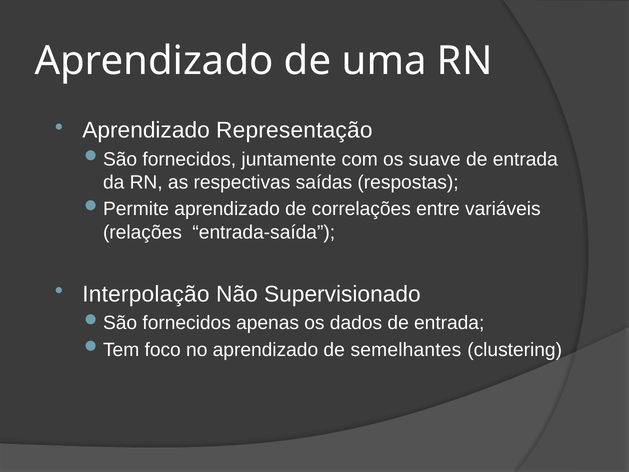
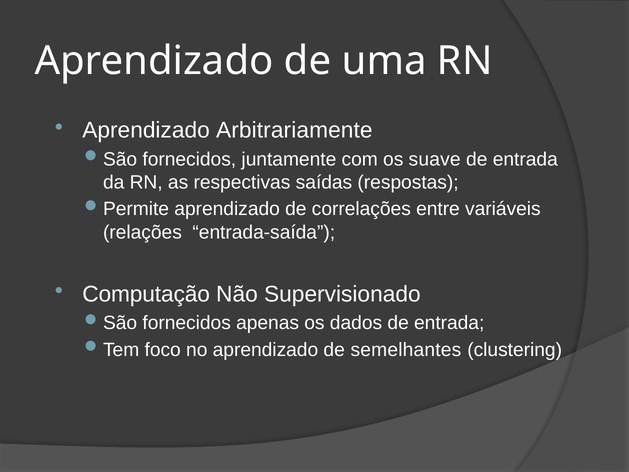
Representação: Representação -> Arbitrariamente (294, 130)
Interpolação: Interpolação -> Computação (146, 294)
